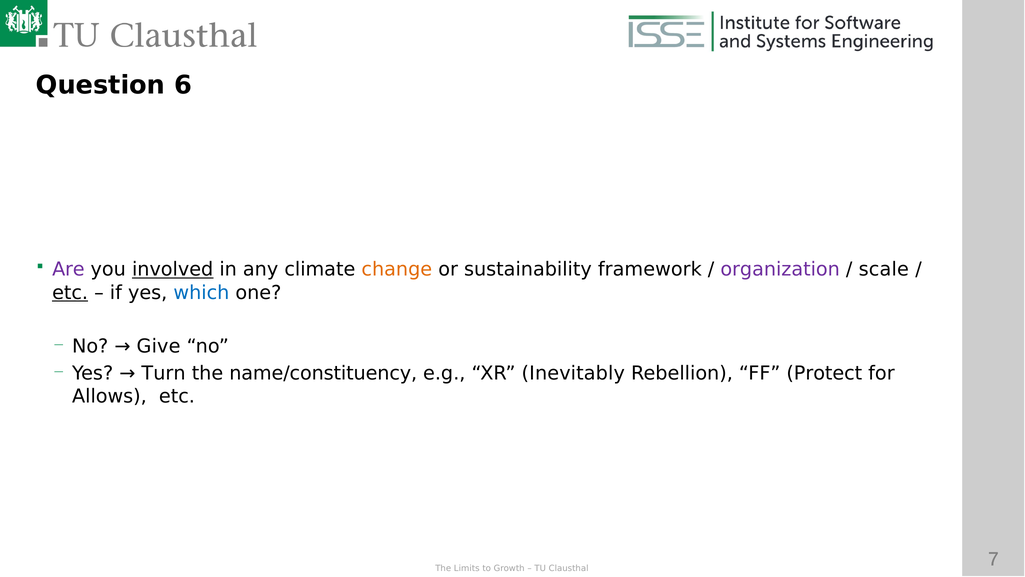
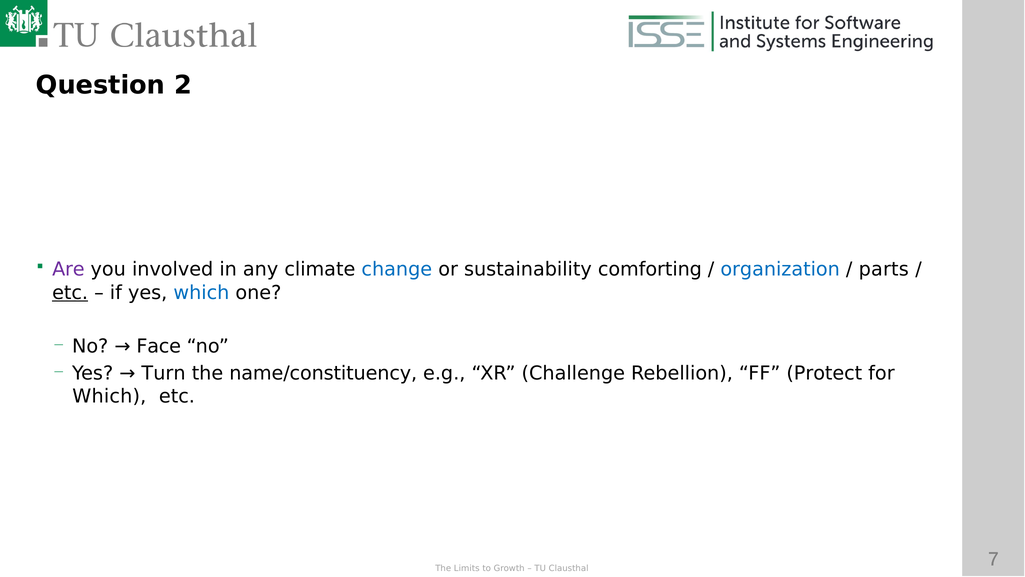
6: 6 -> 2 (183, 85)
involved underline: present -> none (173, 269)
change colour: orange -> blue (397, 269)
framework: framework -> comforting (650, 269)
organization colour: purple -> blue (780, 269)
scale: scale -> parts (884, 269)
Give: Give -> Face (159, 346)
Inevitably: Inevitably -> Challenge (573, 373)
Allows: Allows -> Which (109, 396)
